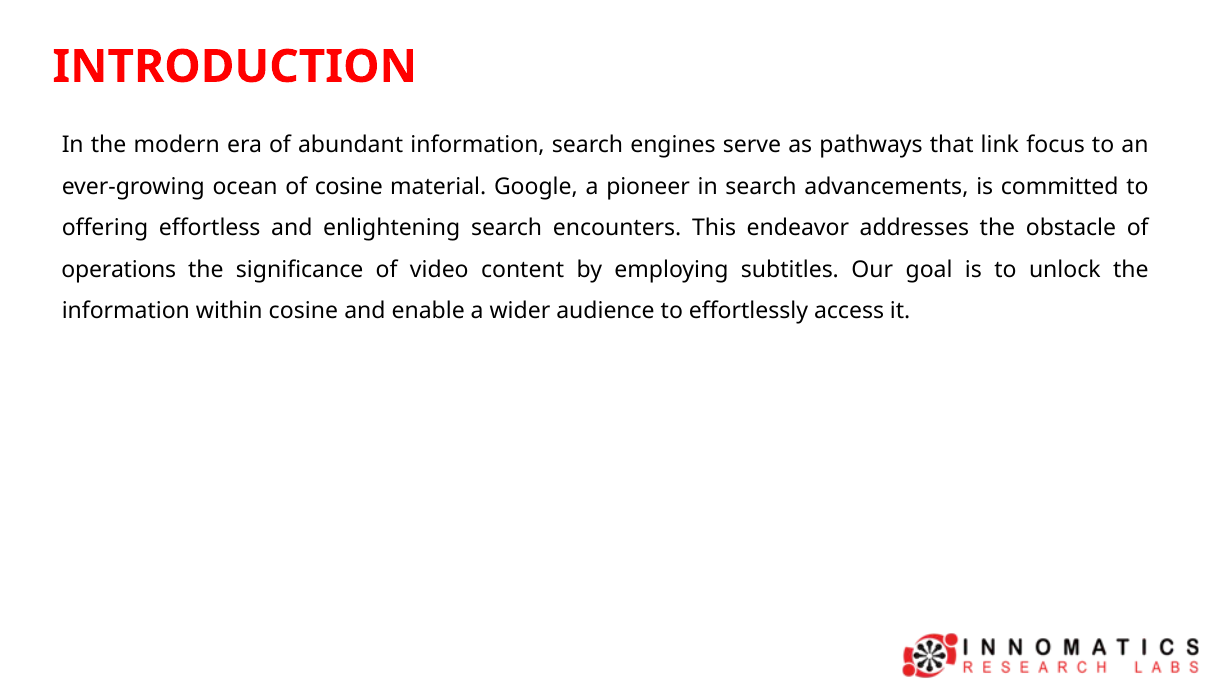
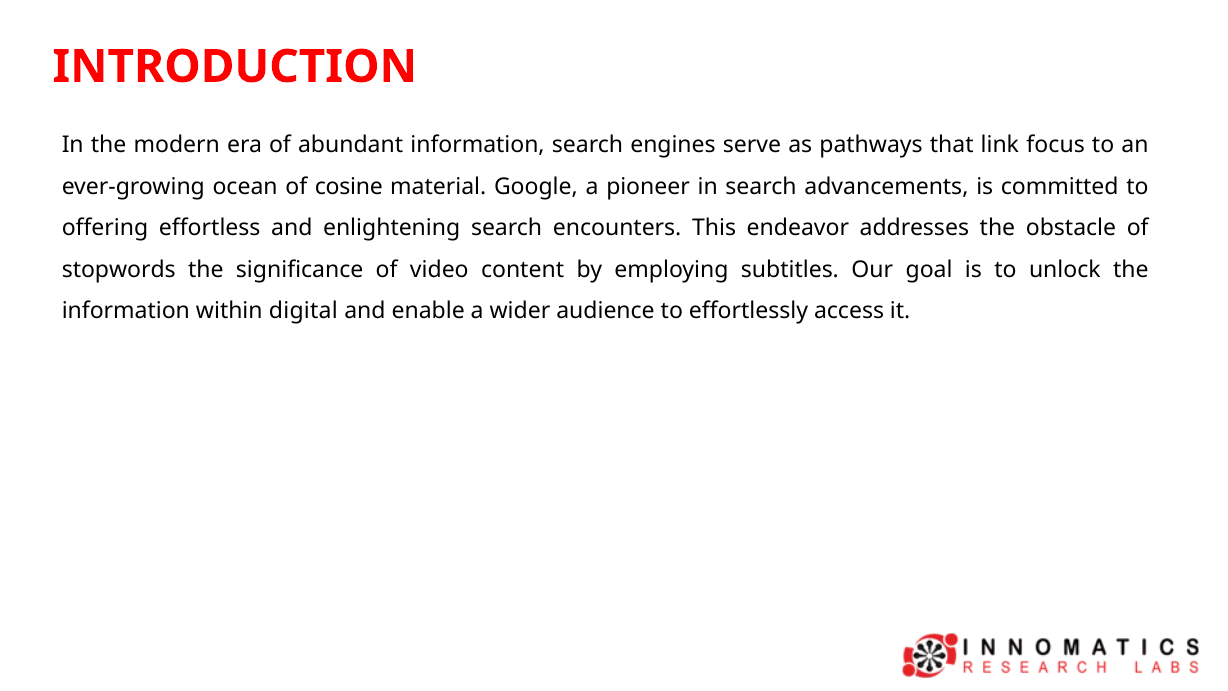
operations: operations -> stopwords (119, 269)
within cosine: cosine -> digital (303, 311)
